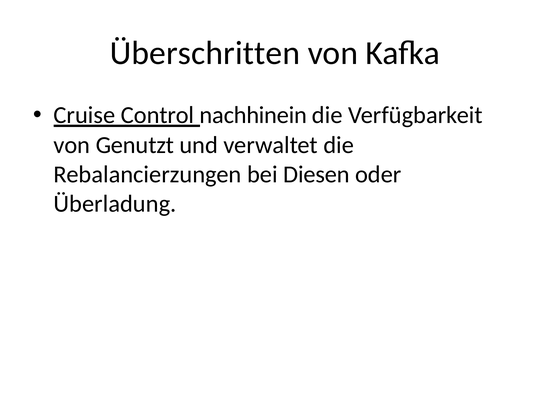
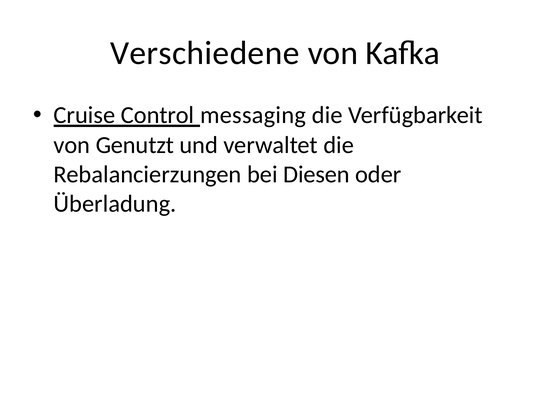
Überschritten: Überschritten -> Verschiedene (205, 53)
nachhinein: nachhinein -> messaging (253, 115)
